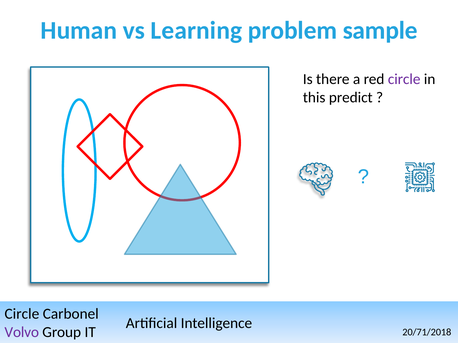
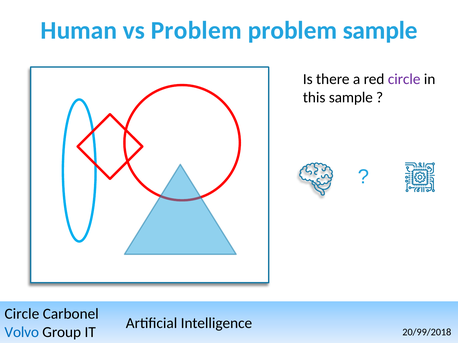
vs Learning: Learning -> Problem (196, 30)
this predict: predict -> sample (351, 98)
Volvo colour: purple -> blue (22, 333)
20/71/2018: 20/71/2018 -> 20/99/2018 (427, 332)
